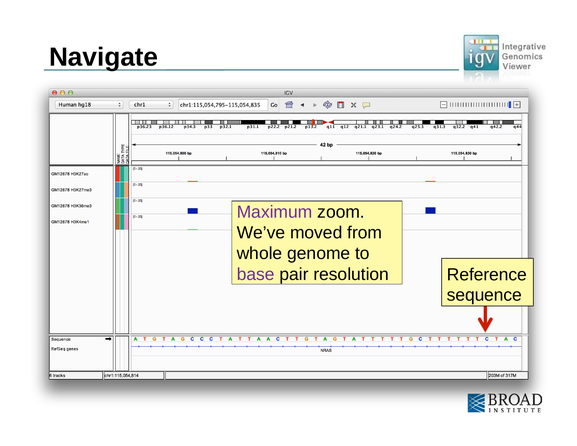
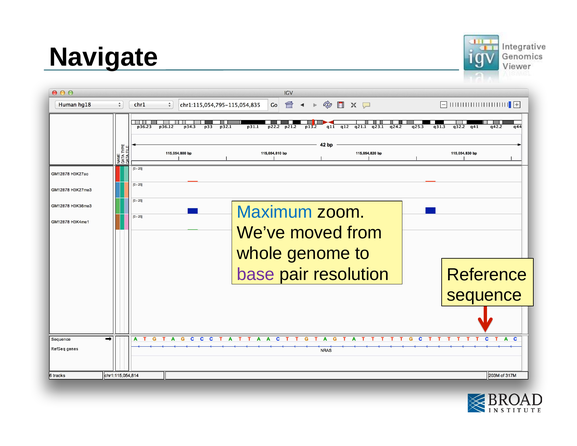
Maximum colour: purple -> blue (275, 212)
